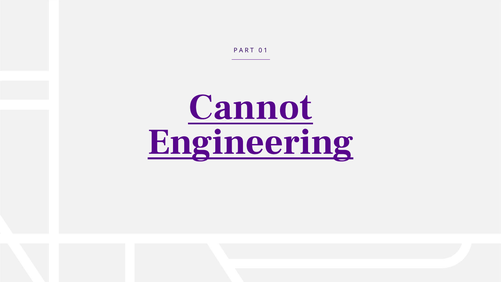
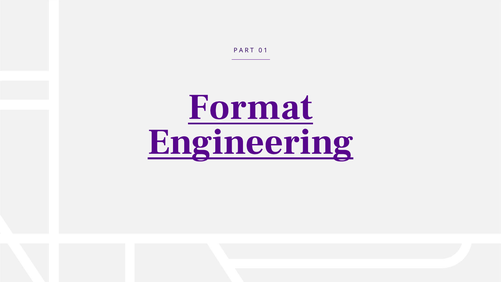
Cannot: Cannot -> Format (250, 107)
